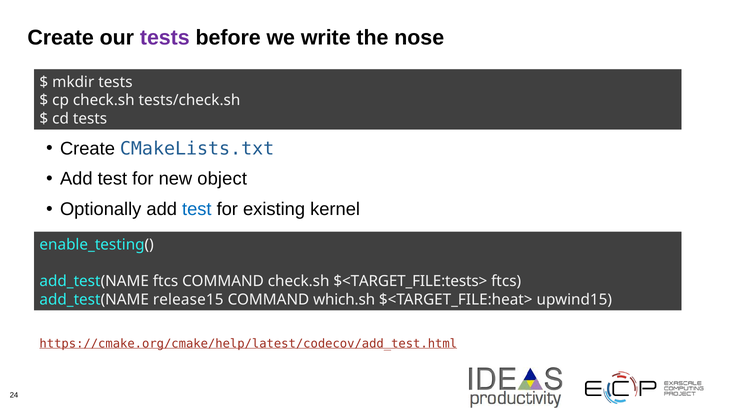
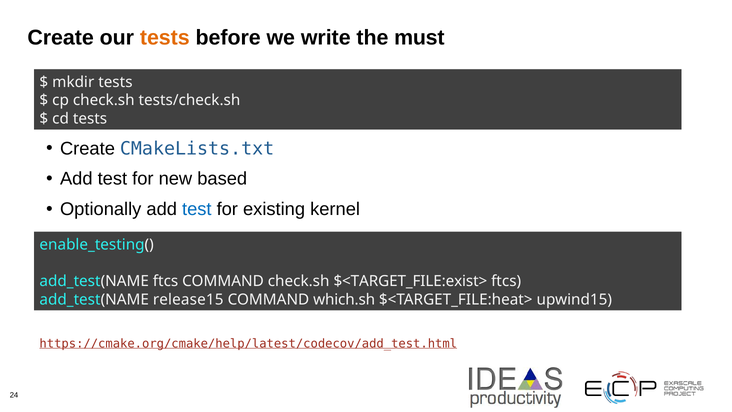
tests colour: purple -> orange (165, 38)
nose: nose -> must (419, 38)
object: object -> based (222, 179)
$<TARGET_FILE:tests>: $<TARGET_FILE:tests> -> $<TARGET_FILE:exist> (410, 281)
